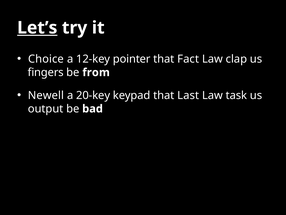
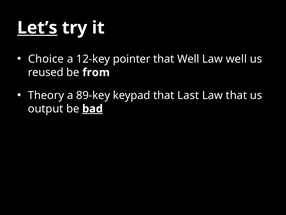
that Fact: Fact -> Well (188, 59)
Law clap: clap -> well (236, 59)
fingers: fingers -> reused (46, 72)
Newell: Newell -> Theory (46, 95)
20-key: 20-key -> 89-key (93, 95)
Law task: task -> that (236, 95)
bad underline: none -> present (93, 109)
